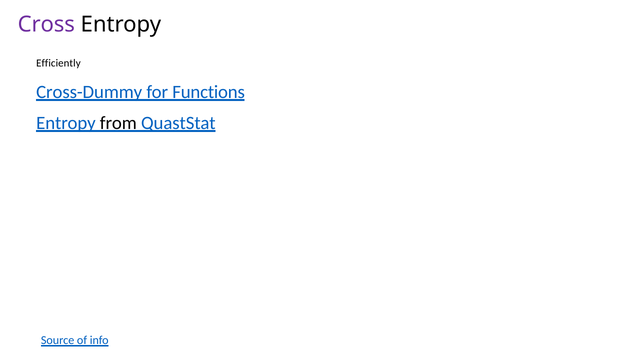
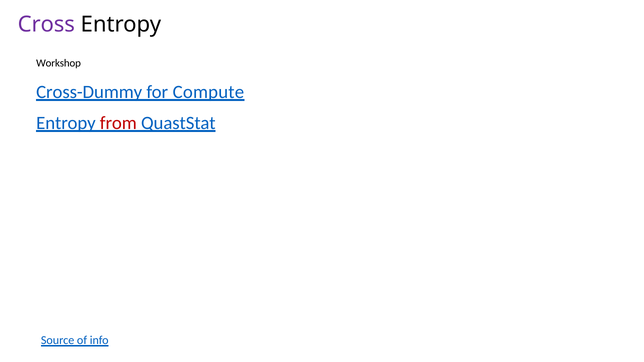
Efficiently: Efficiently -> Workshop (59, 63)
Functions: Functions -> Compute (208, 92)
from colour: black -> red (118, 123)
